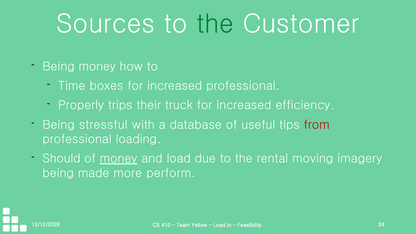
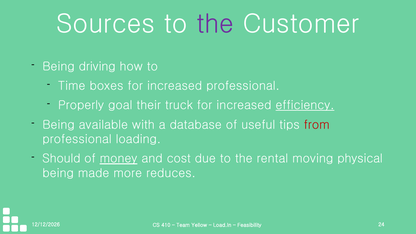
the colour: green -> purple (215, 24)
Being money: money -> driving (97, 66)
trips: trips -> goal (120, 105)
efficiency underline: none -> present (305, 105)
stressful: stressful -> available (103, 125)
load: load -> cost (179, 159)
imagery: imagery -> physical (360, 159)
perform: perform -> reduces (171, 173)
